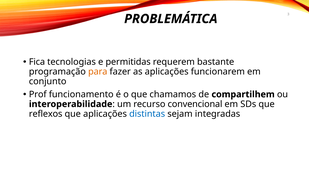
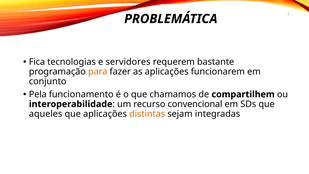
permitidas: permitidas -> servidores (128, 62)
Prof: Prof -> Pela (38, 94)
reflexos: reflexos -> aqueles (46, 114)
distintas colour: blue -> orange (147, 114)
